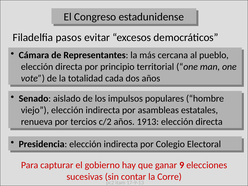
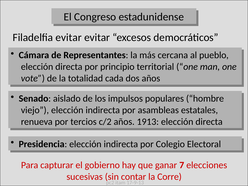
Filadelfia pasos: pasos -> evitar (69, 38)
9: 9 -> 7 (182, 165)
